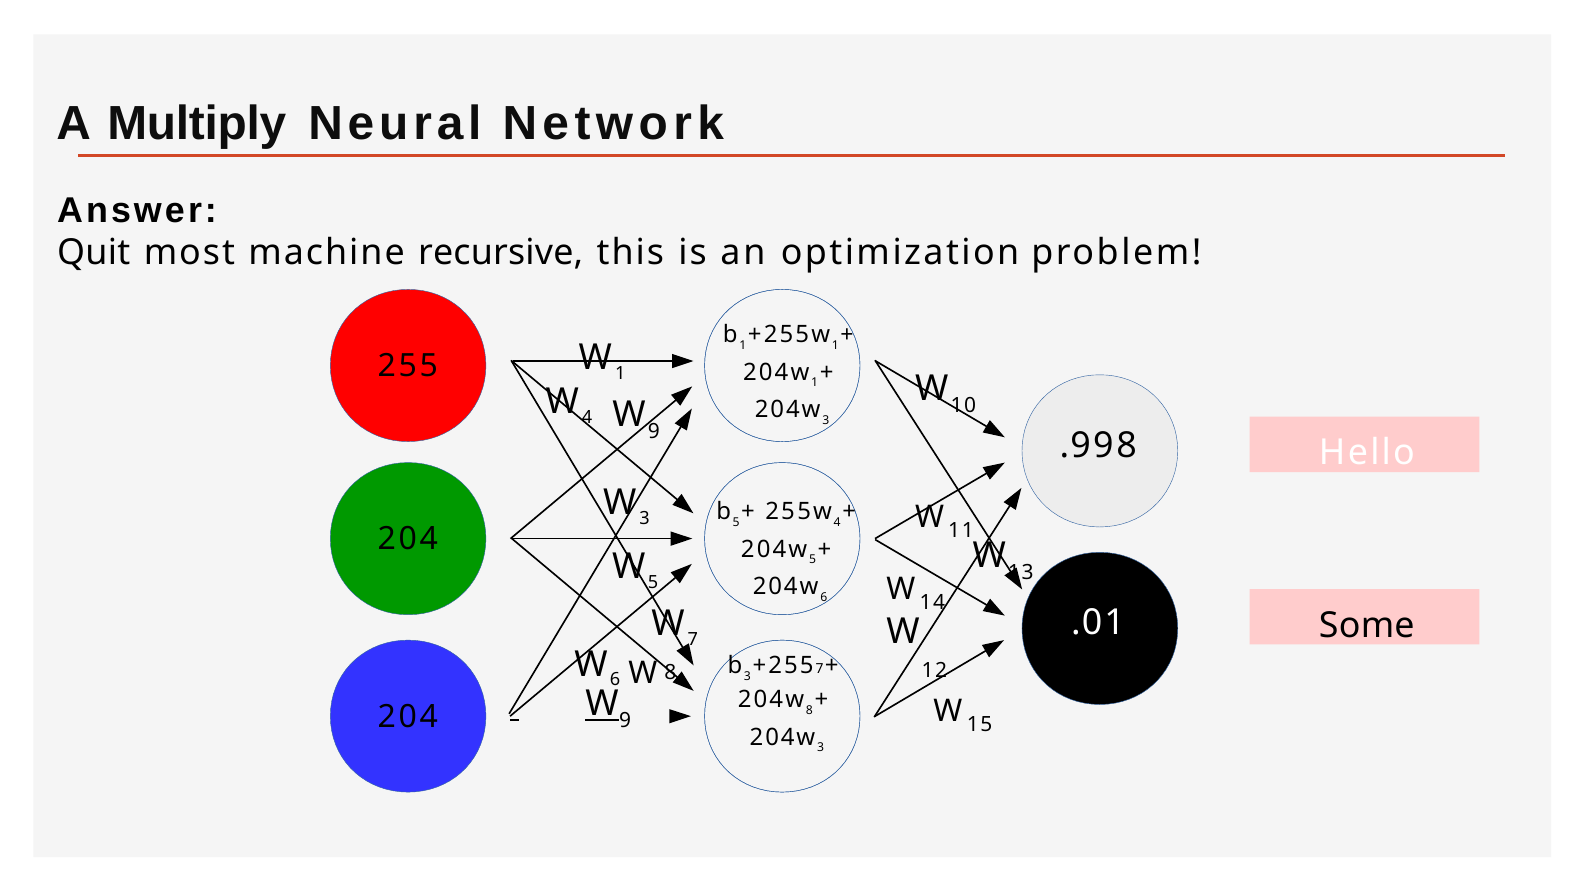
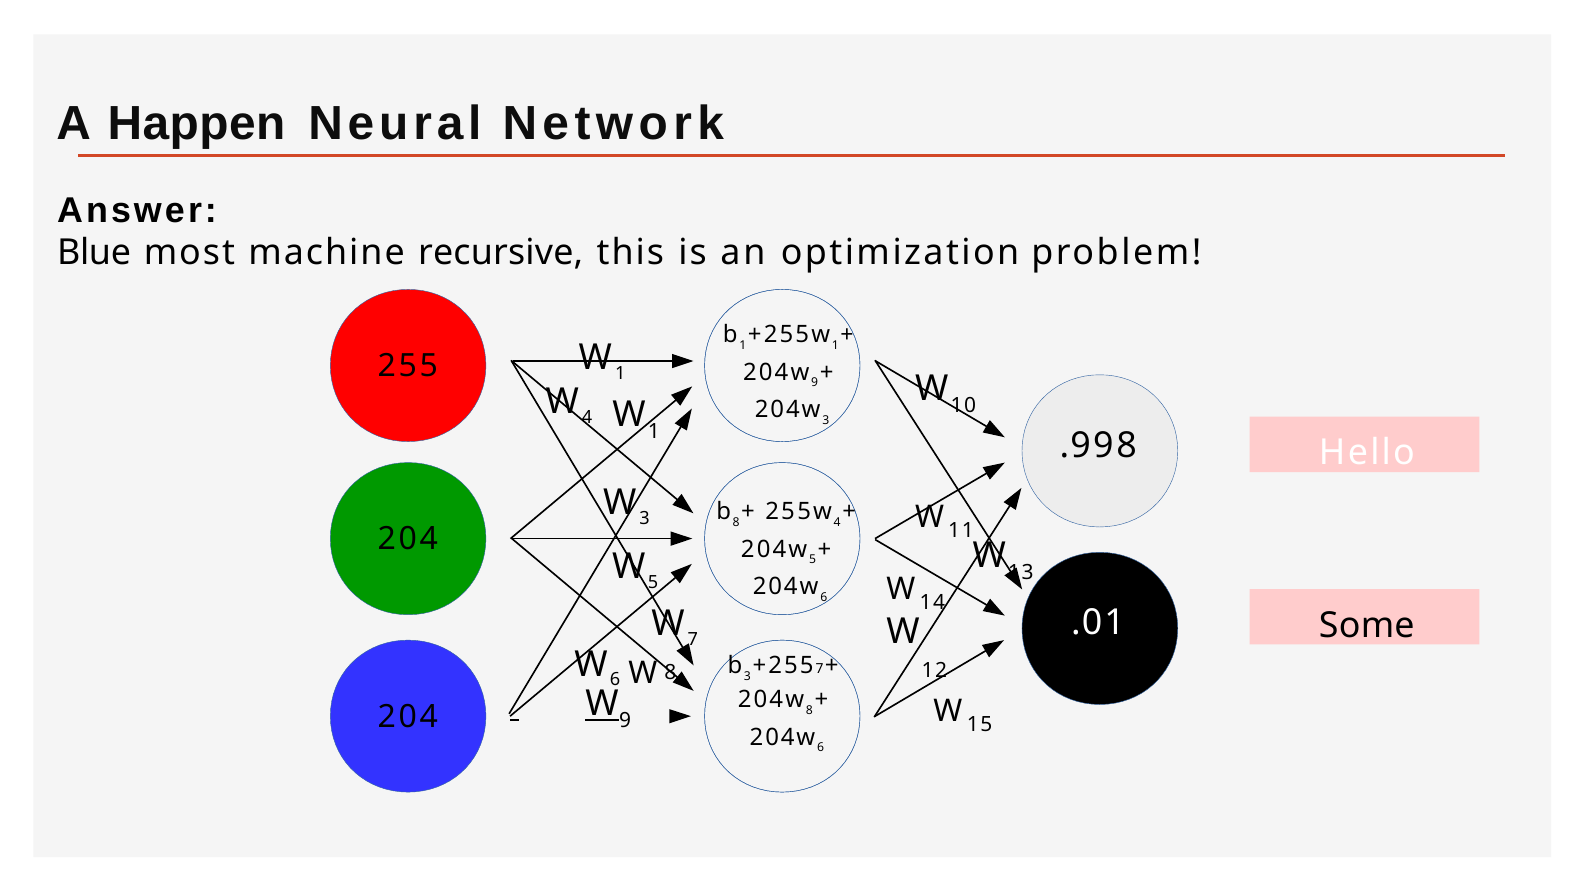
Multiply: Multiply -> Happen (196, 124)
Quit: Quit -> Blue (94, 253)
1: 1 -> 9 (815, 383)
9: 9 -> 1 (654, 432)
5: 5 -> 8 (736, 522)
3: 3 -> 6 (821, 748)
